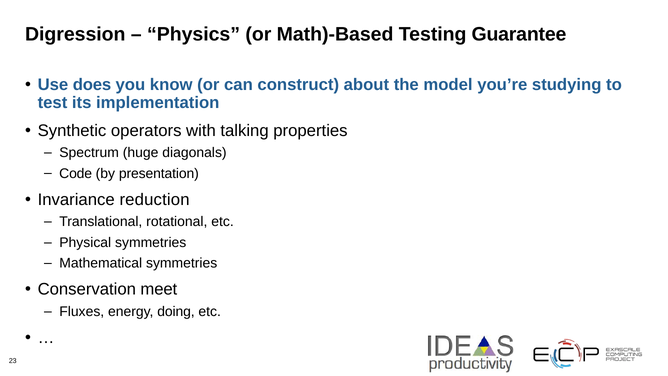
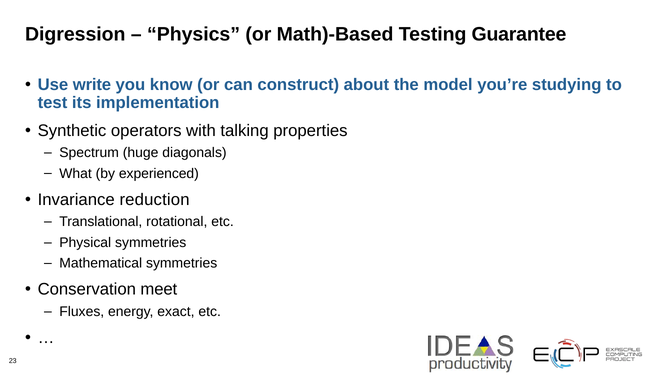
does: does -> write (92, 85)
Code: Code -> What (76, 173)
presentation: presentation -> experienced (159, 173)
doing: doing -> exact (176, 311)
